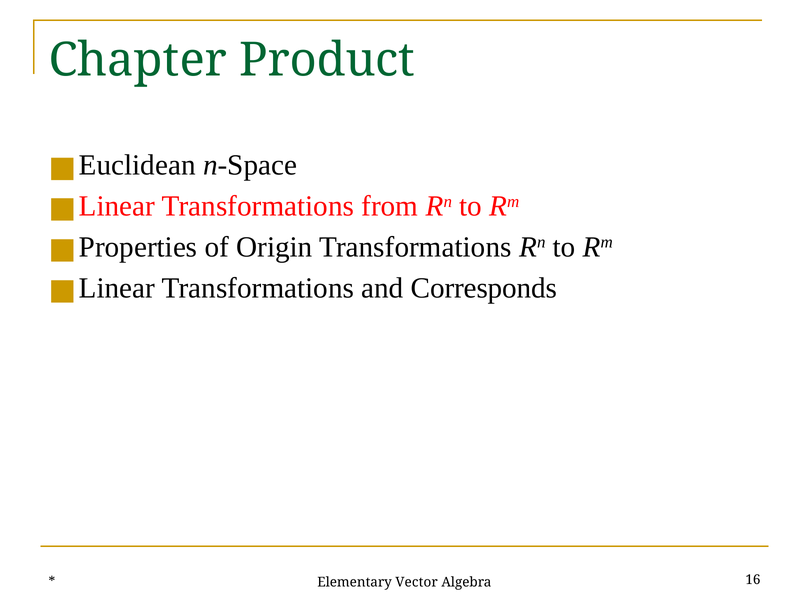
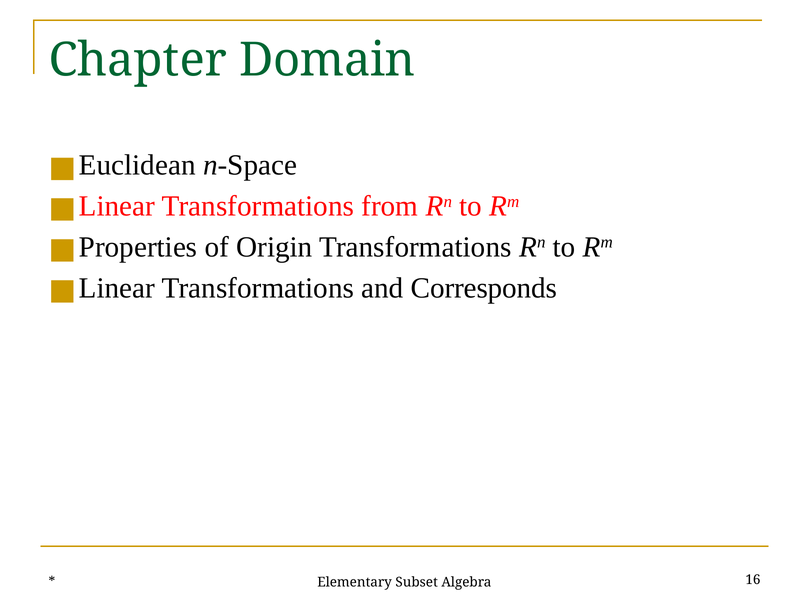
Product: Product -> Domain (327, 60)
Vector: Vector -> Subset (417, 582)
